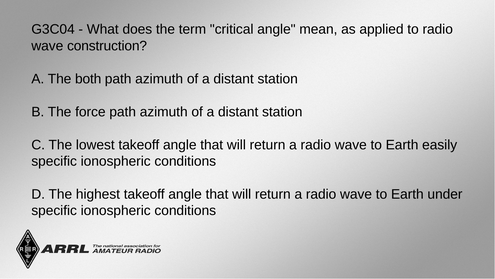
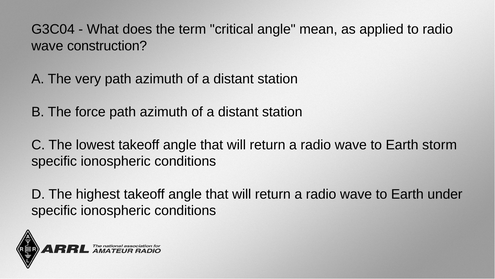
both: both -> very (88, 79)
easily: easily -> storm (440, 145)
